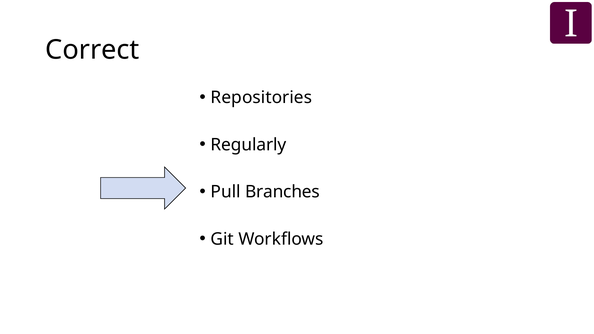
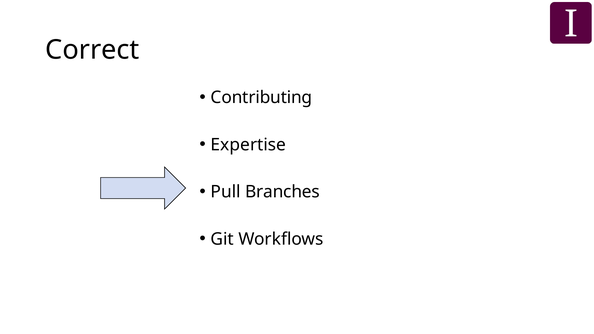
Repositories: Repositories -> Contributing (261, 98)
Regularly: Regularly -> Expertise (248, 145)
